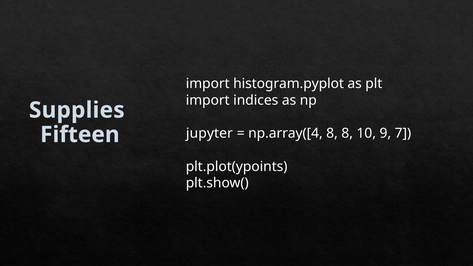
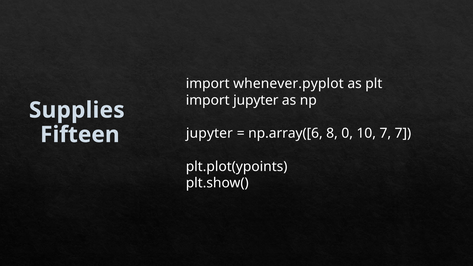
histogram.pyplot: histogram.pyplot -> whenever.pyplot (288, 84)
import indices: indices -> jupyter (256, 100)
np.array([4: np.array([4 -> np.array([6 (285, 133)
8 8: 8 -> 0 (347, 133)
10 9: 9 -> 7 (385, 133)
